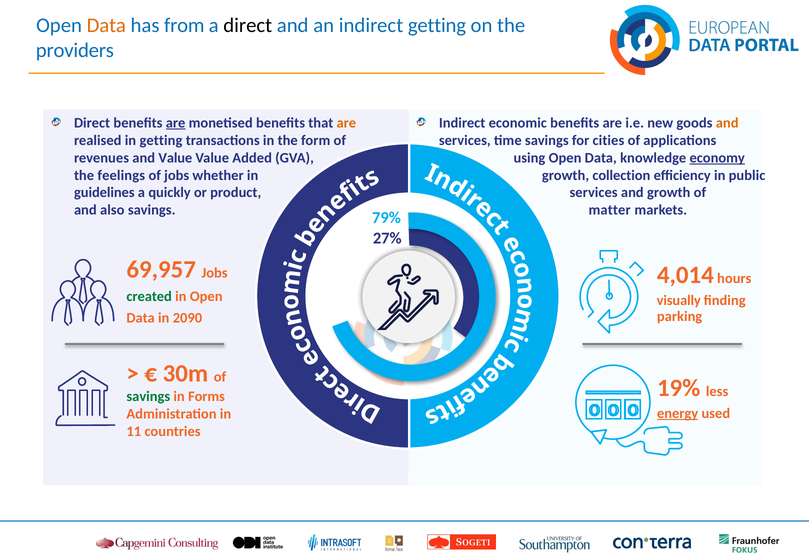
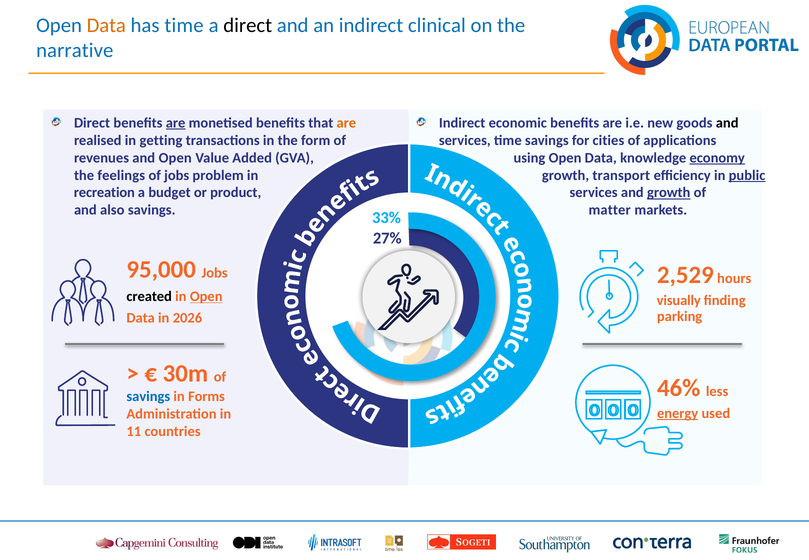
has from: from -> time (184, 26)
indirect getting: getting -> clinical (437, 26)
providers: providers -> narrative (75, 50)
and colour: orange -> black (727, 123)
and Value: Value -> Open (175, 158)
whether: whether -> problem (218, 175)
collection: collection -> transport (621, 175)
public underline: none -> present (747, 175)
guidelines: guidelines -> recreation (104, 193)
quickly: quickly -> budget (170, 193)
growth underline: none -> present (669, 193)
79%: 79% -> 33% (387, 218)
69,957: 69,957 -> 95,000 (161, 269)
4,014: 4,014 -> 2,529 (685, 275)
created colour: green -> black (149, 297)
Open underline: none -> present (206, 297)
2090: 2090 -> 2026 (187, 318)
19%: 19% -> 46% (679, 388)
savings colour: green -> blue (148, 397)
